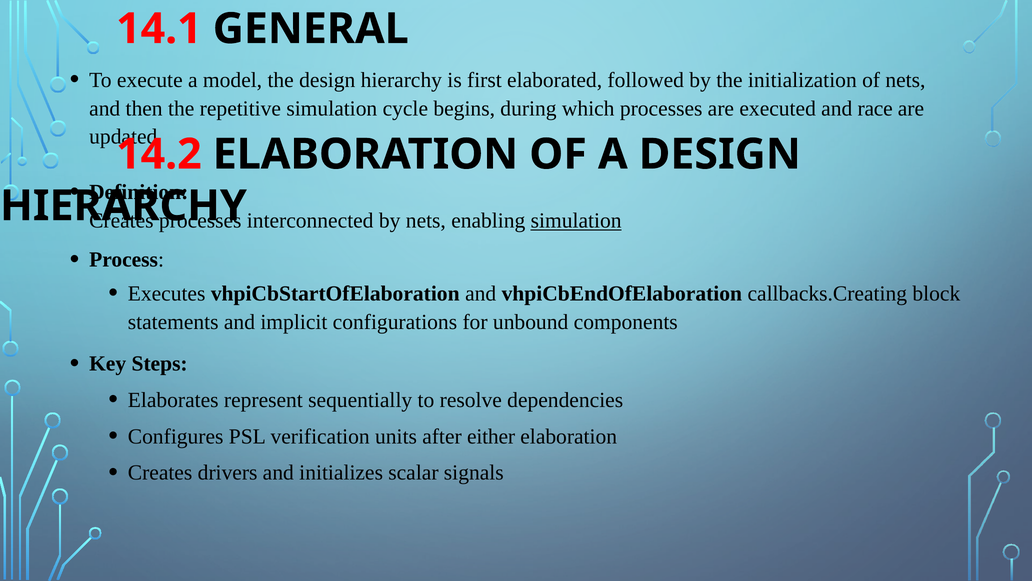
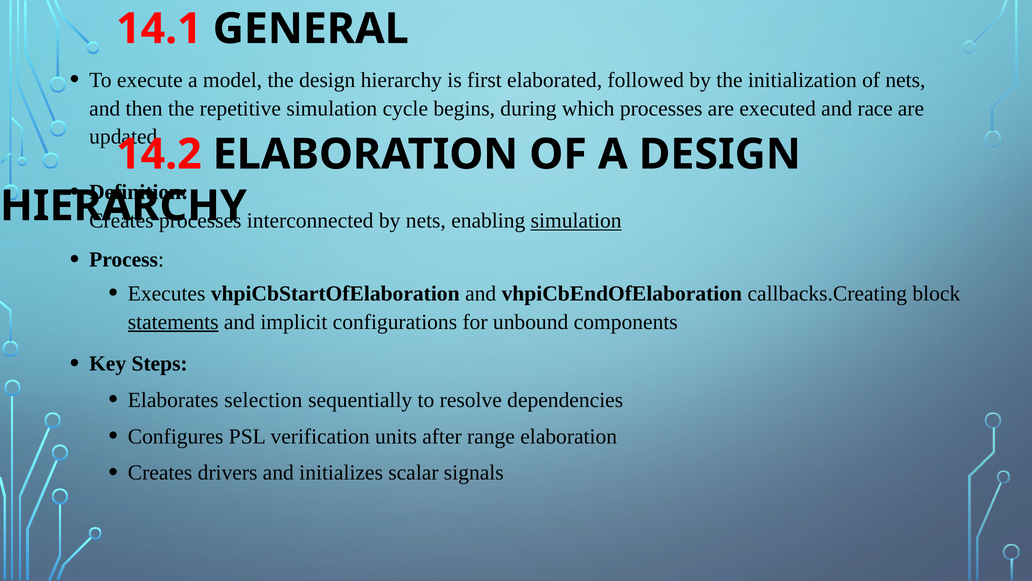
statements underline: none -> present (173, 322)
represent: represent -> selection (263, 400)
either: either -> range (491, 436)
